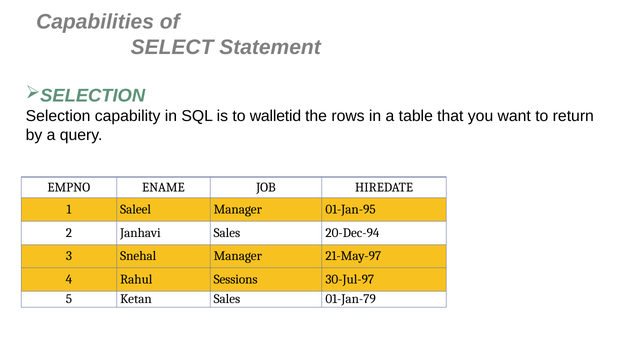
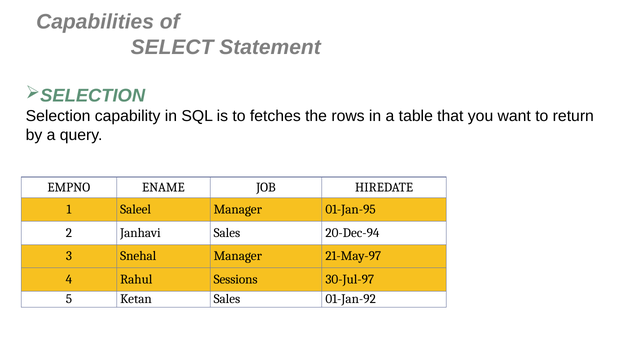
walletid: walletid -> fetches (275, 116)
01-Jan-79: 01-Jan-79 -> 01-Jan-92 (351, 299)
